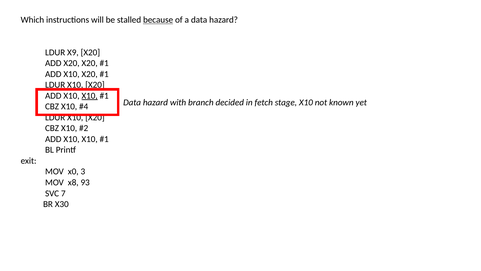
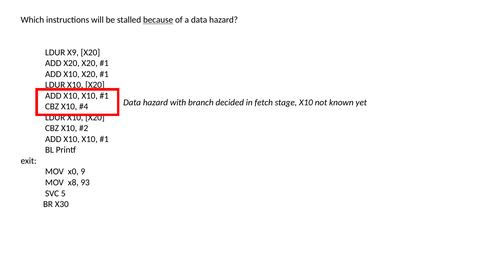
X10 underline: present -> none (90, 96)
3: 3 -> 9 (83, 171)
7: 7 -> 5 (63, 193)
